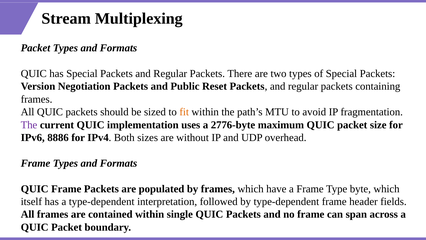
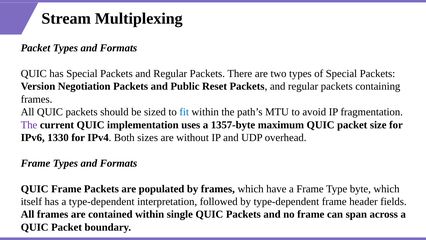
fit colour: orange -> blue (184, 112)
2776-byte: 2776-byte -> 1357-byte (233, 125)
8886: 8886 -> 1330 (58, 137)
